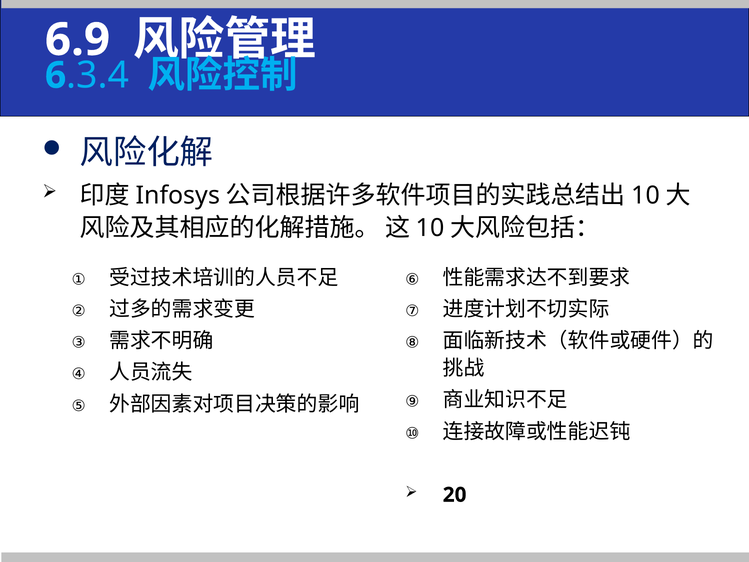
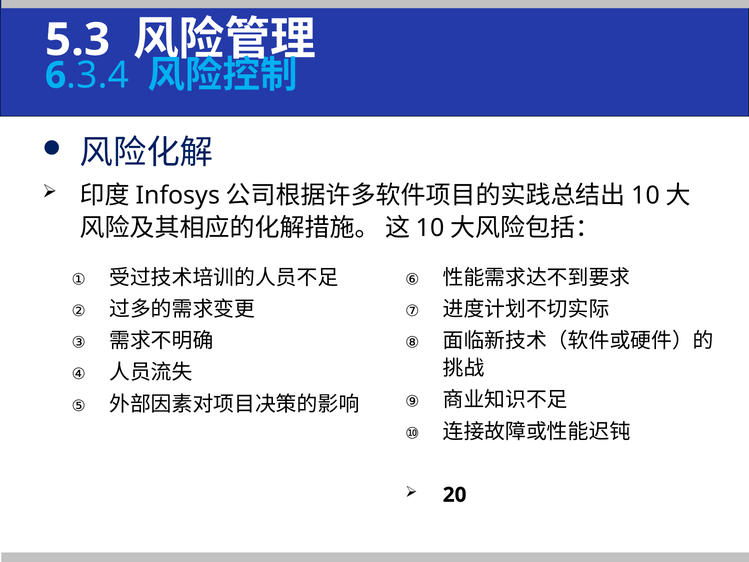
6.9: 6.9 -> 5.3 (78, 40)
